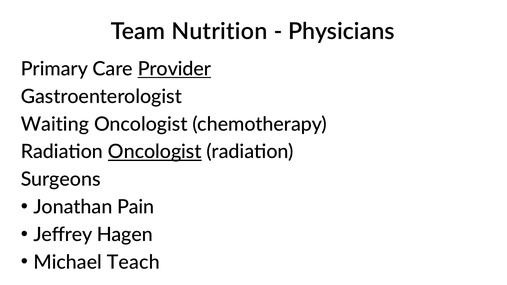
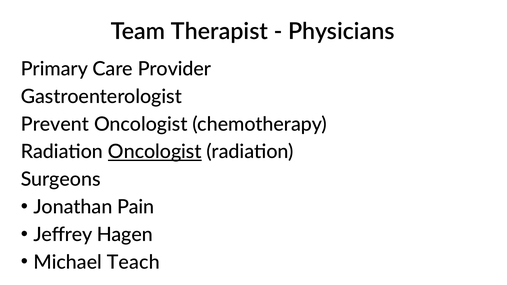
Nutrition: Nutrition -> Therapist (219, 31)
Provider underline: present -> none (174, 69)
Waiting: Waiting -> Prevent (55, 124)
